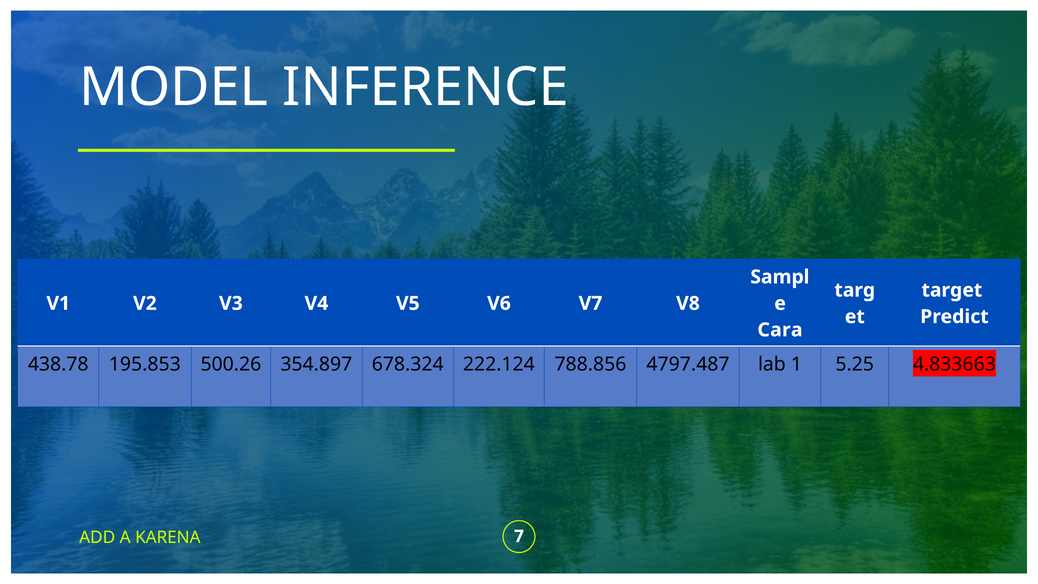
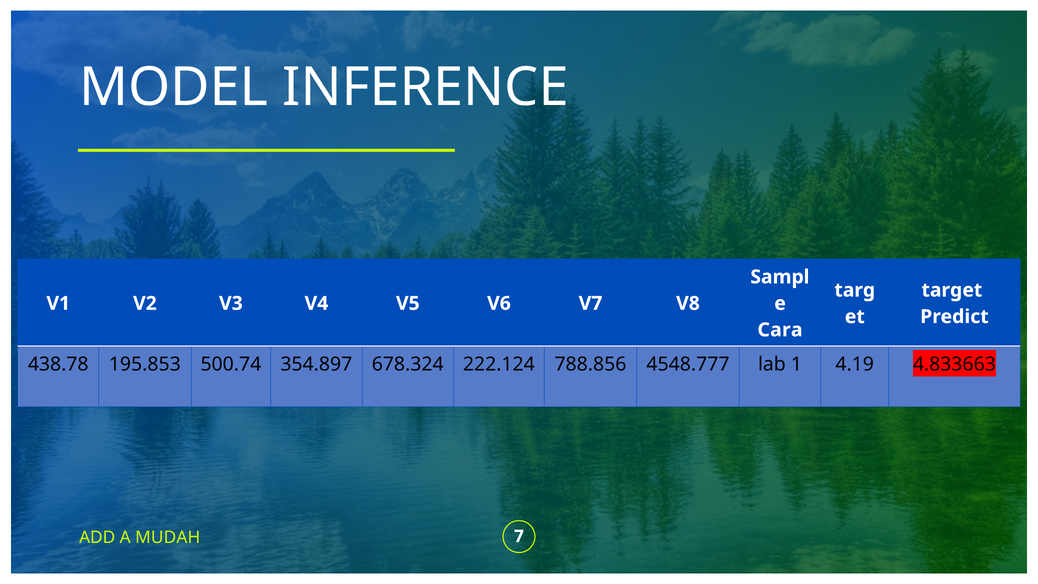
500.26: 500.26 -> 500.74 (231, 364)
4797.487: 4797.487 -> 4548.777 (688, 364)
5.25: 5.25 -> 4.19 (855, 364)
KARENA: KARENA -> MUDAH (168, 538)
